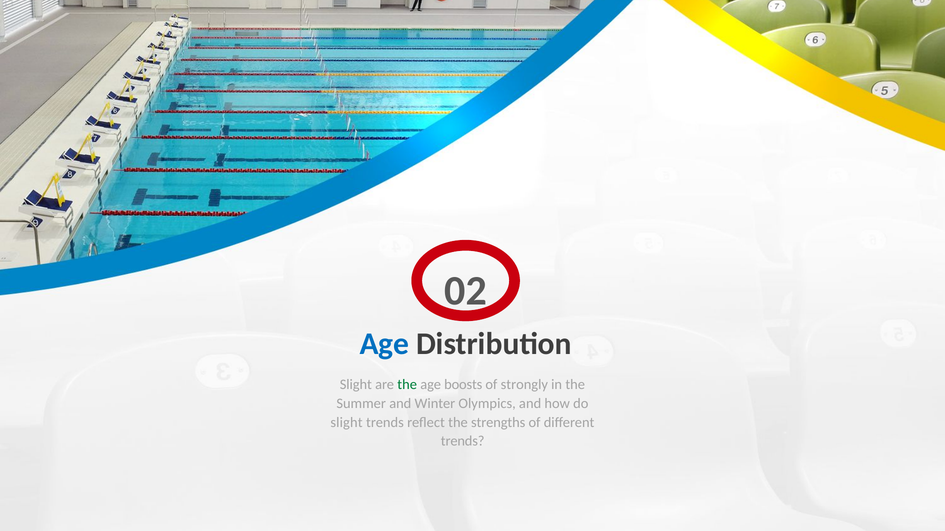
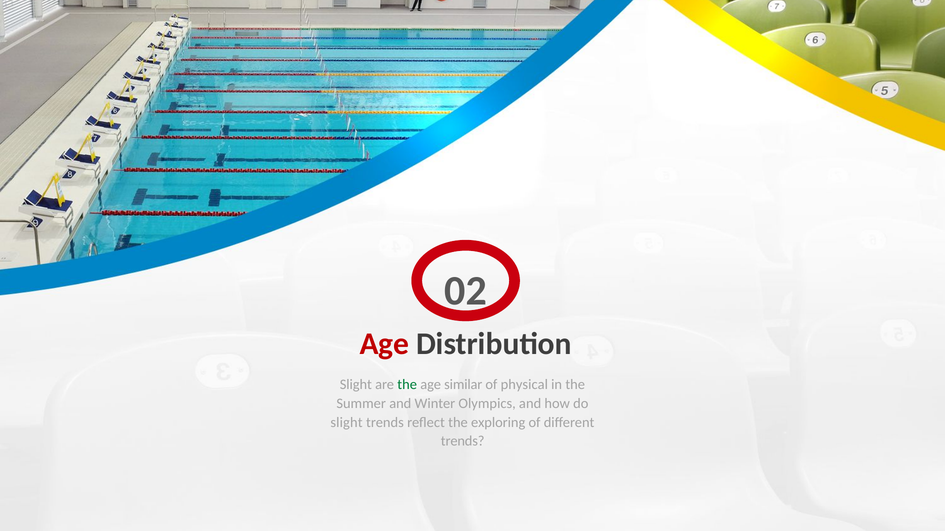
Age colour: blue -> red (384, 344)
boosts: boosts -> similar (463, 385)
strongly: strongly -> physical (524, 385)
strengths: strengths -> exploring (498, 423)
